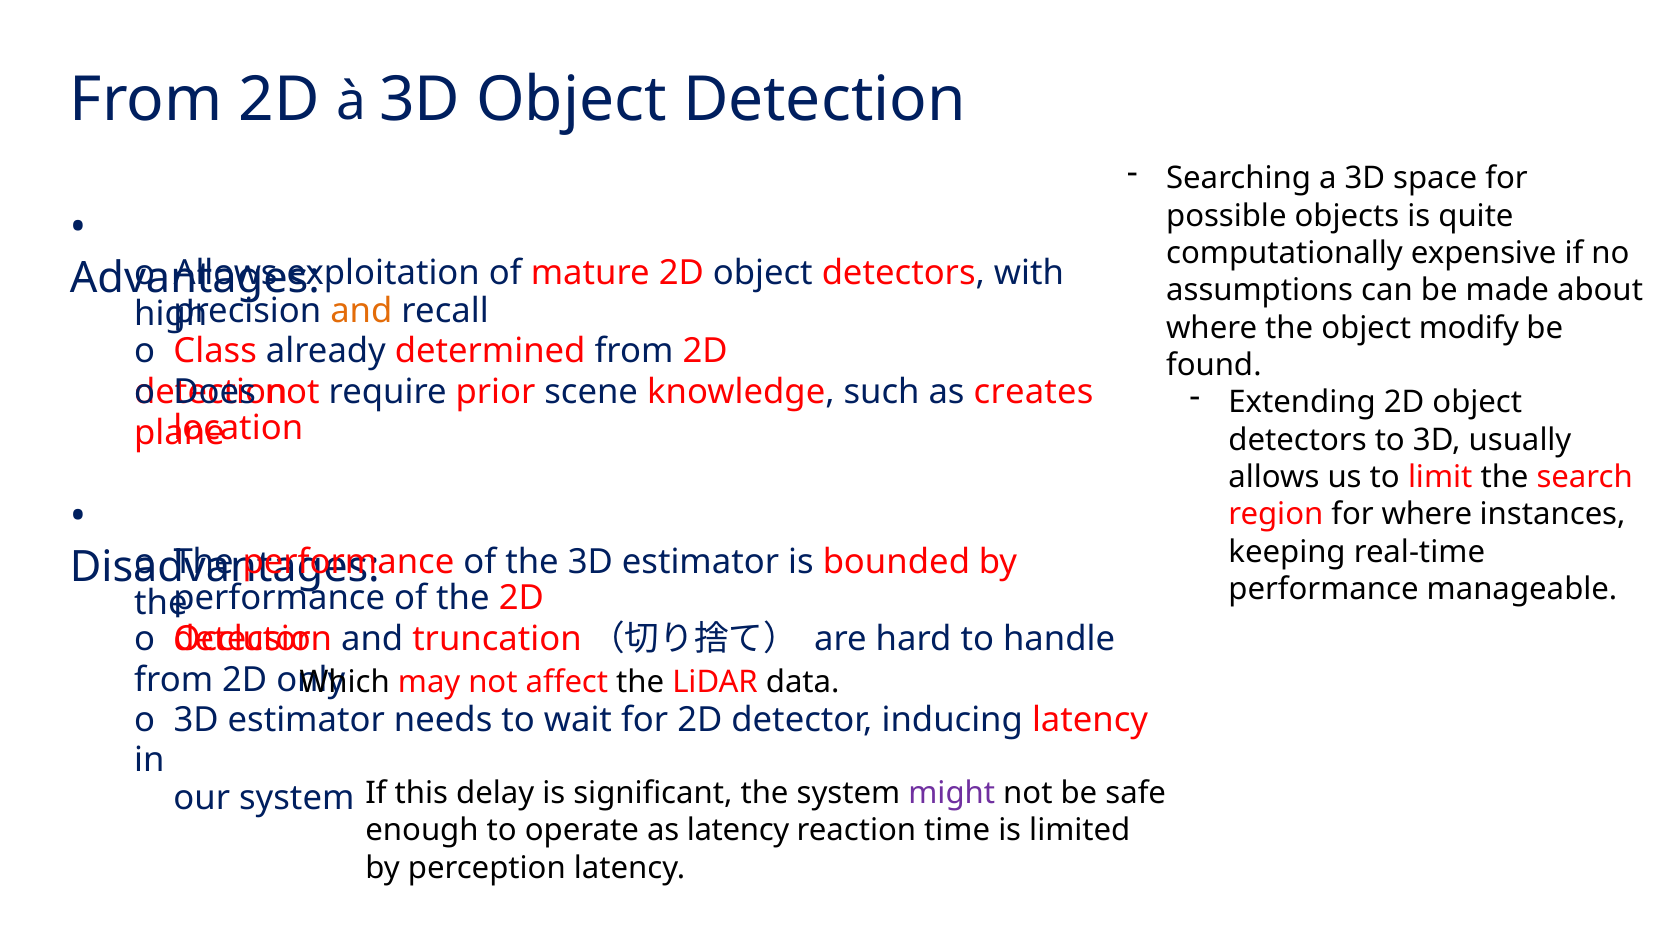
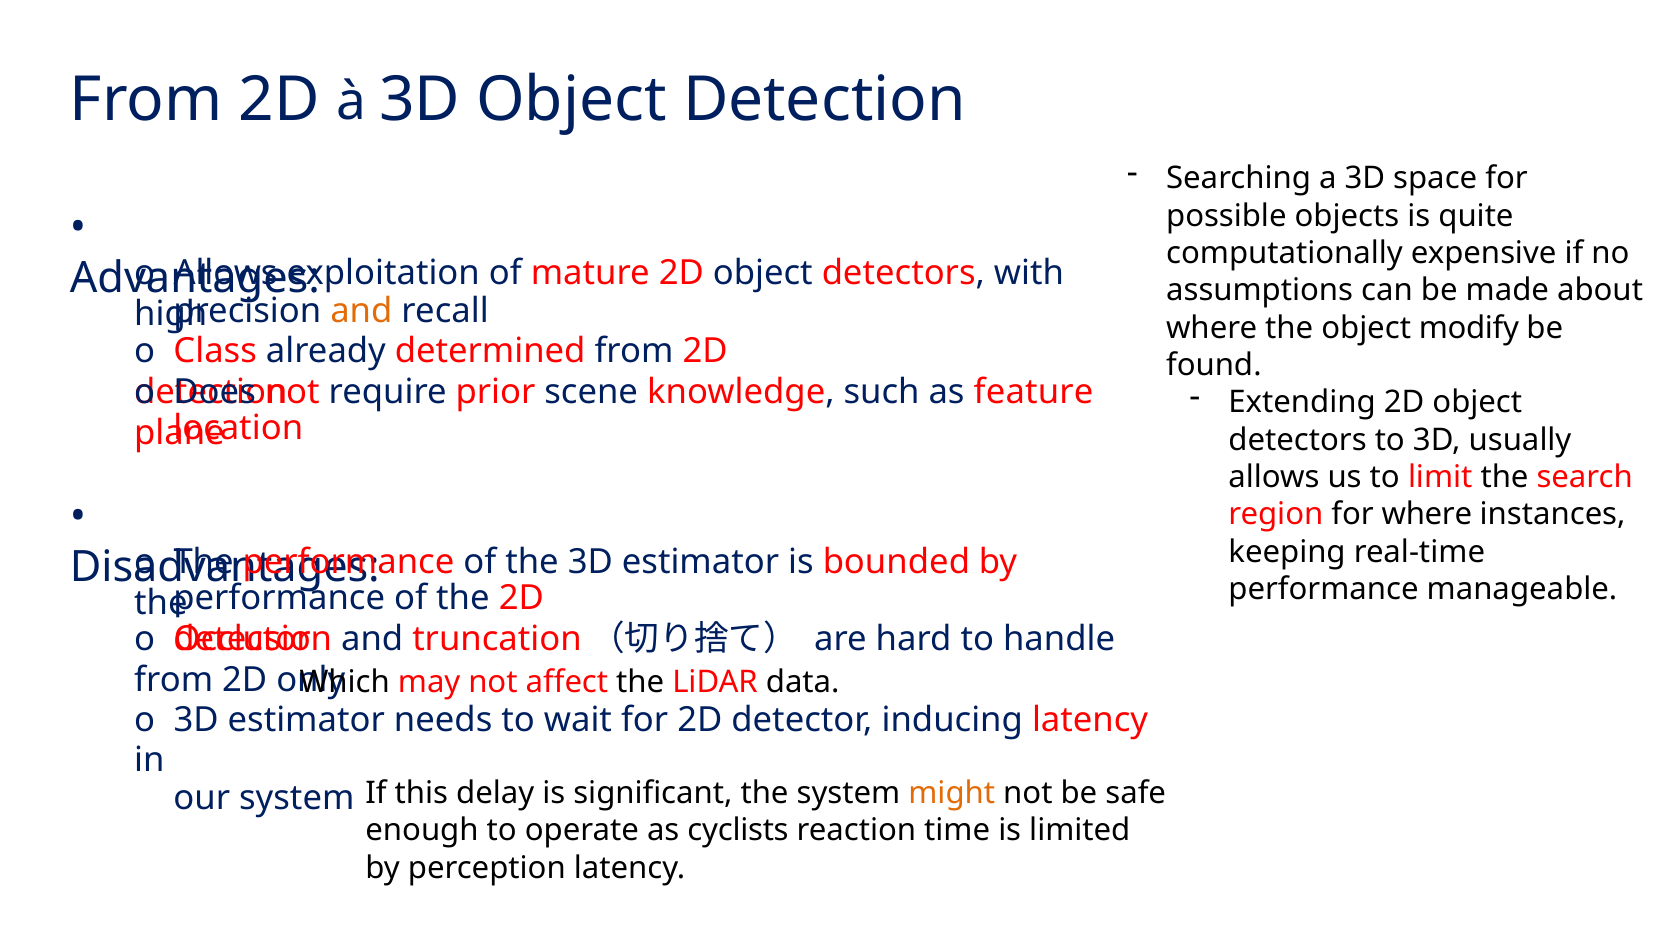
creates: creates -> feature (1034, 393)
might colour: purple -> orange (952, 793)
as latency: latency -> cyclists (738, 831)
